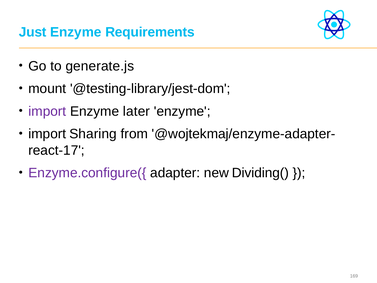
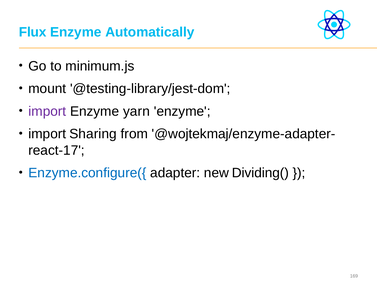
Just: Just -> Flux (33, 32)
Requirements: Requirements -> Automatically (150, 32)
generate.js: generate.js -> minimum.js (100, 66)
later: later -> yarn (136, 111)
Enzyme.configure({ colour: purple -> blue (87, 173)
